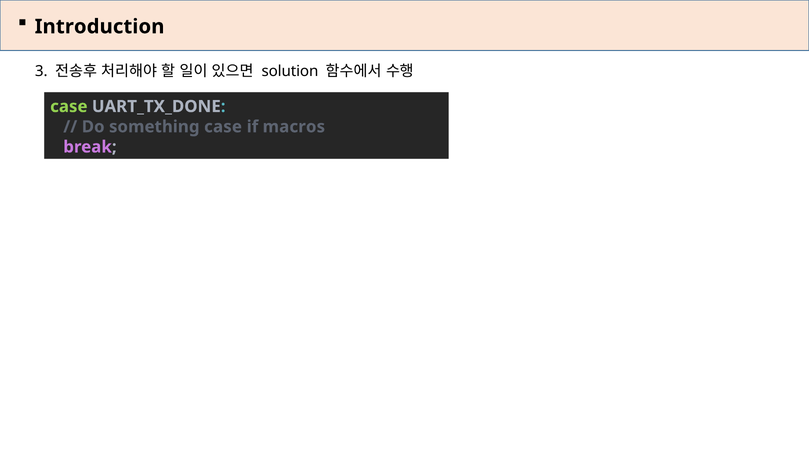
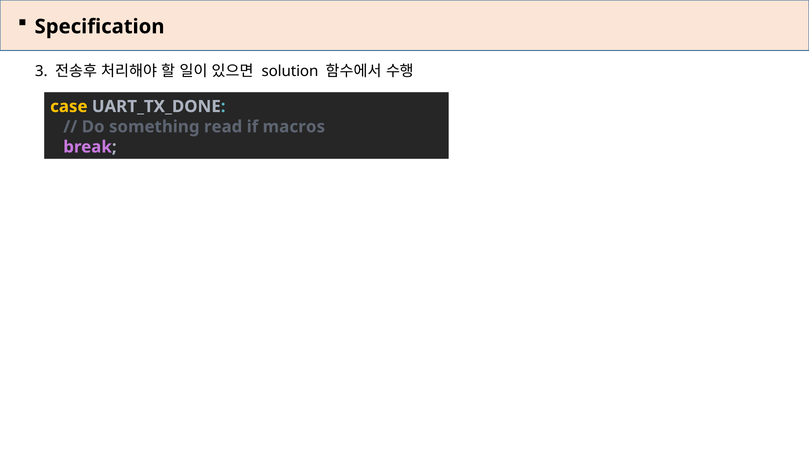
Introduction: Introduction -> Specification (100, 27)
case colour: light green -> yellow (69, 107)
something case: case -> read (223, 127)
